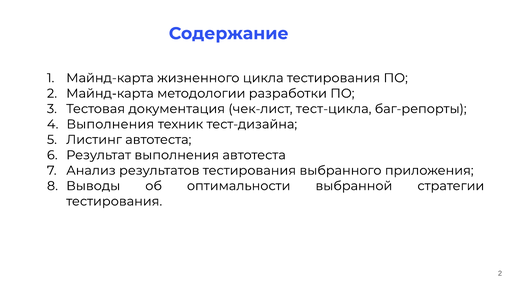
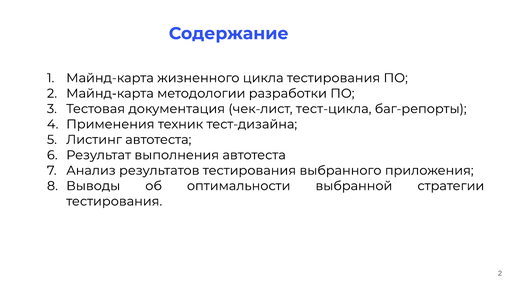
Выполнения: Выполнения -> Применения (110, 124)
